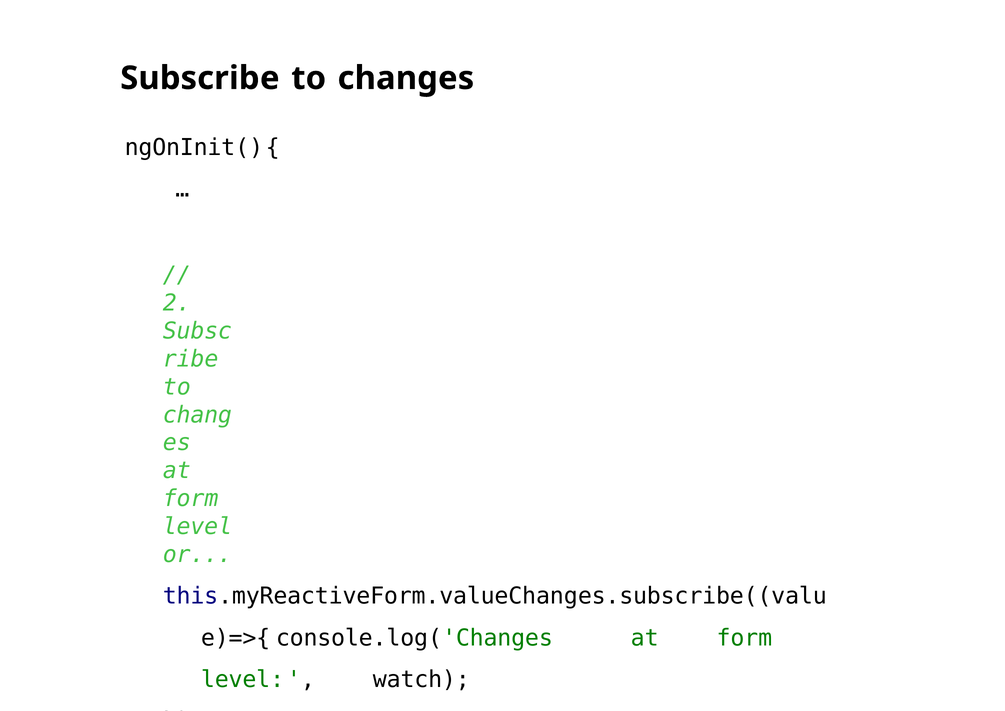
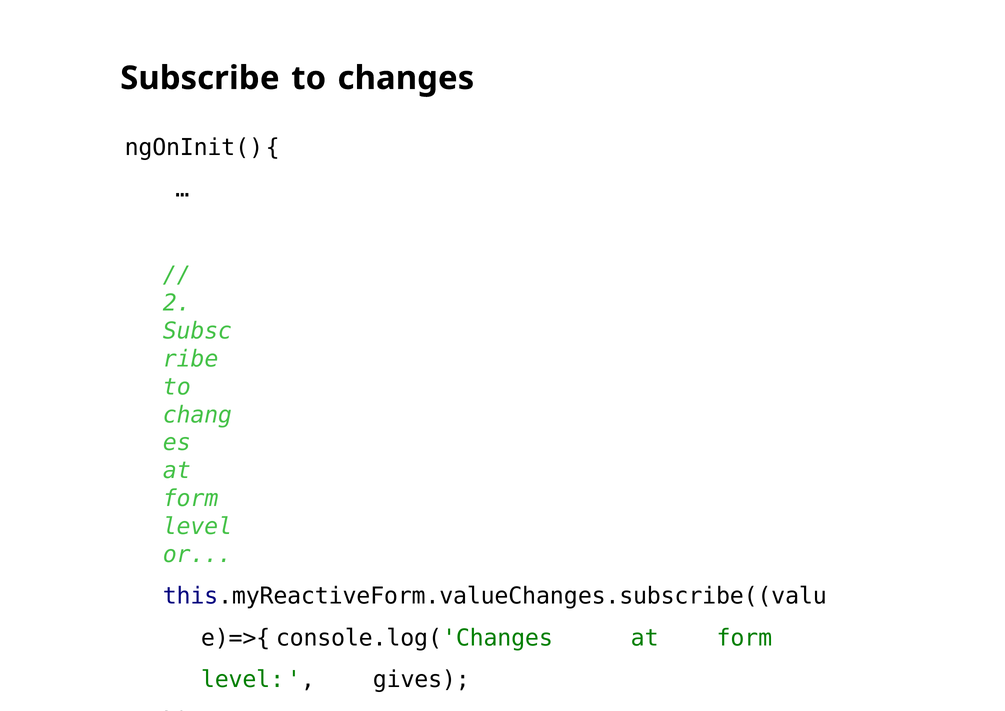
watch: watch -> gives (421, 679)
